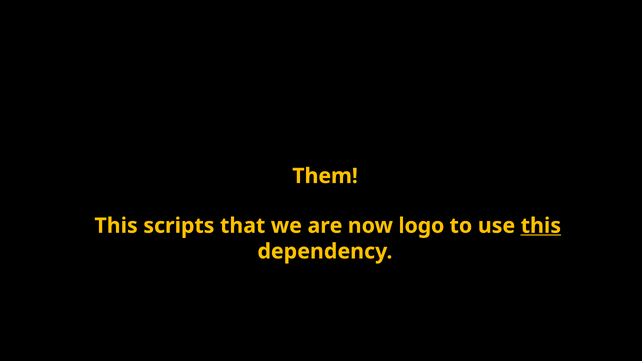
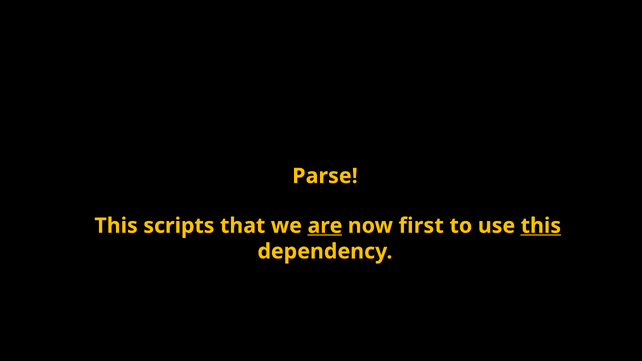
Them: Them -> Parse (325, 176)
are underline: none -> present (325, 226)
logo: logo -> first (421, 226)
